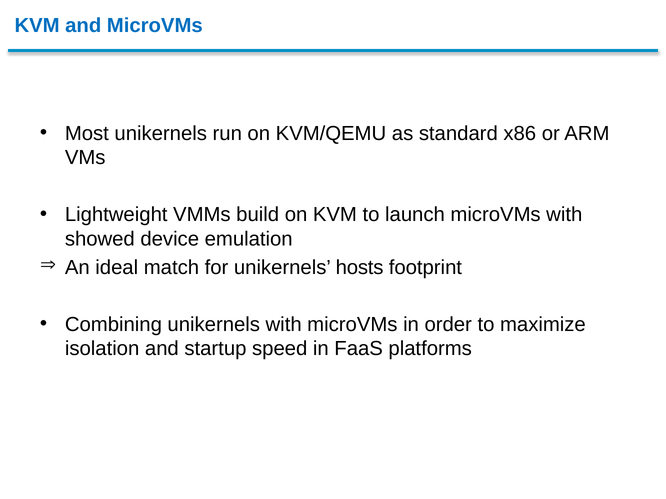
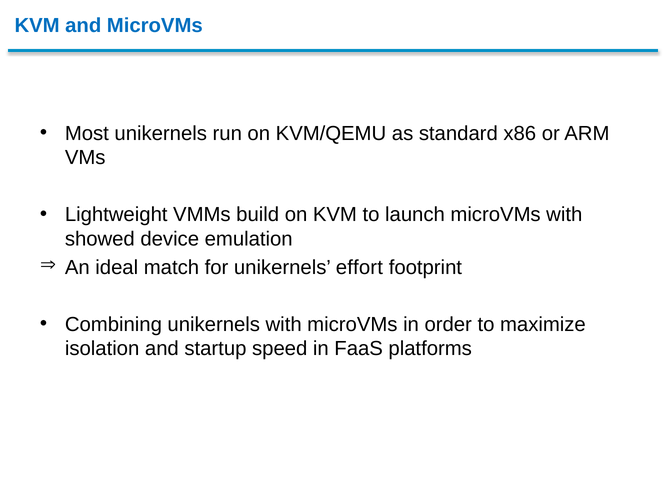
hosts: hosts -> effort (359, 268)
